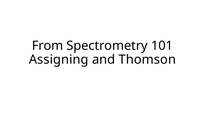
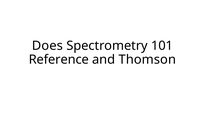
From: From -> Does (47, 46)
Assigning: Assigning -> Reference (59, 60)
